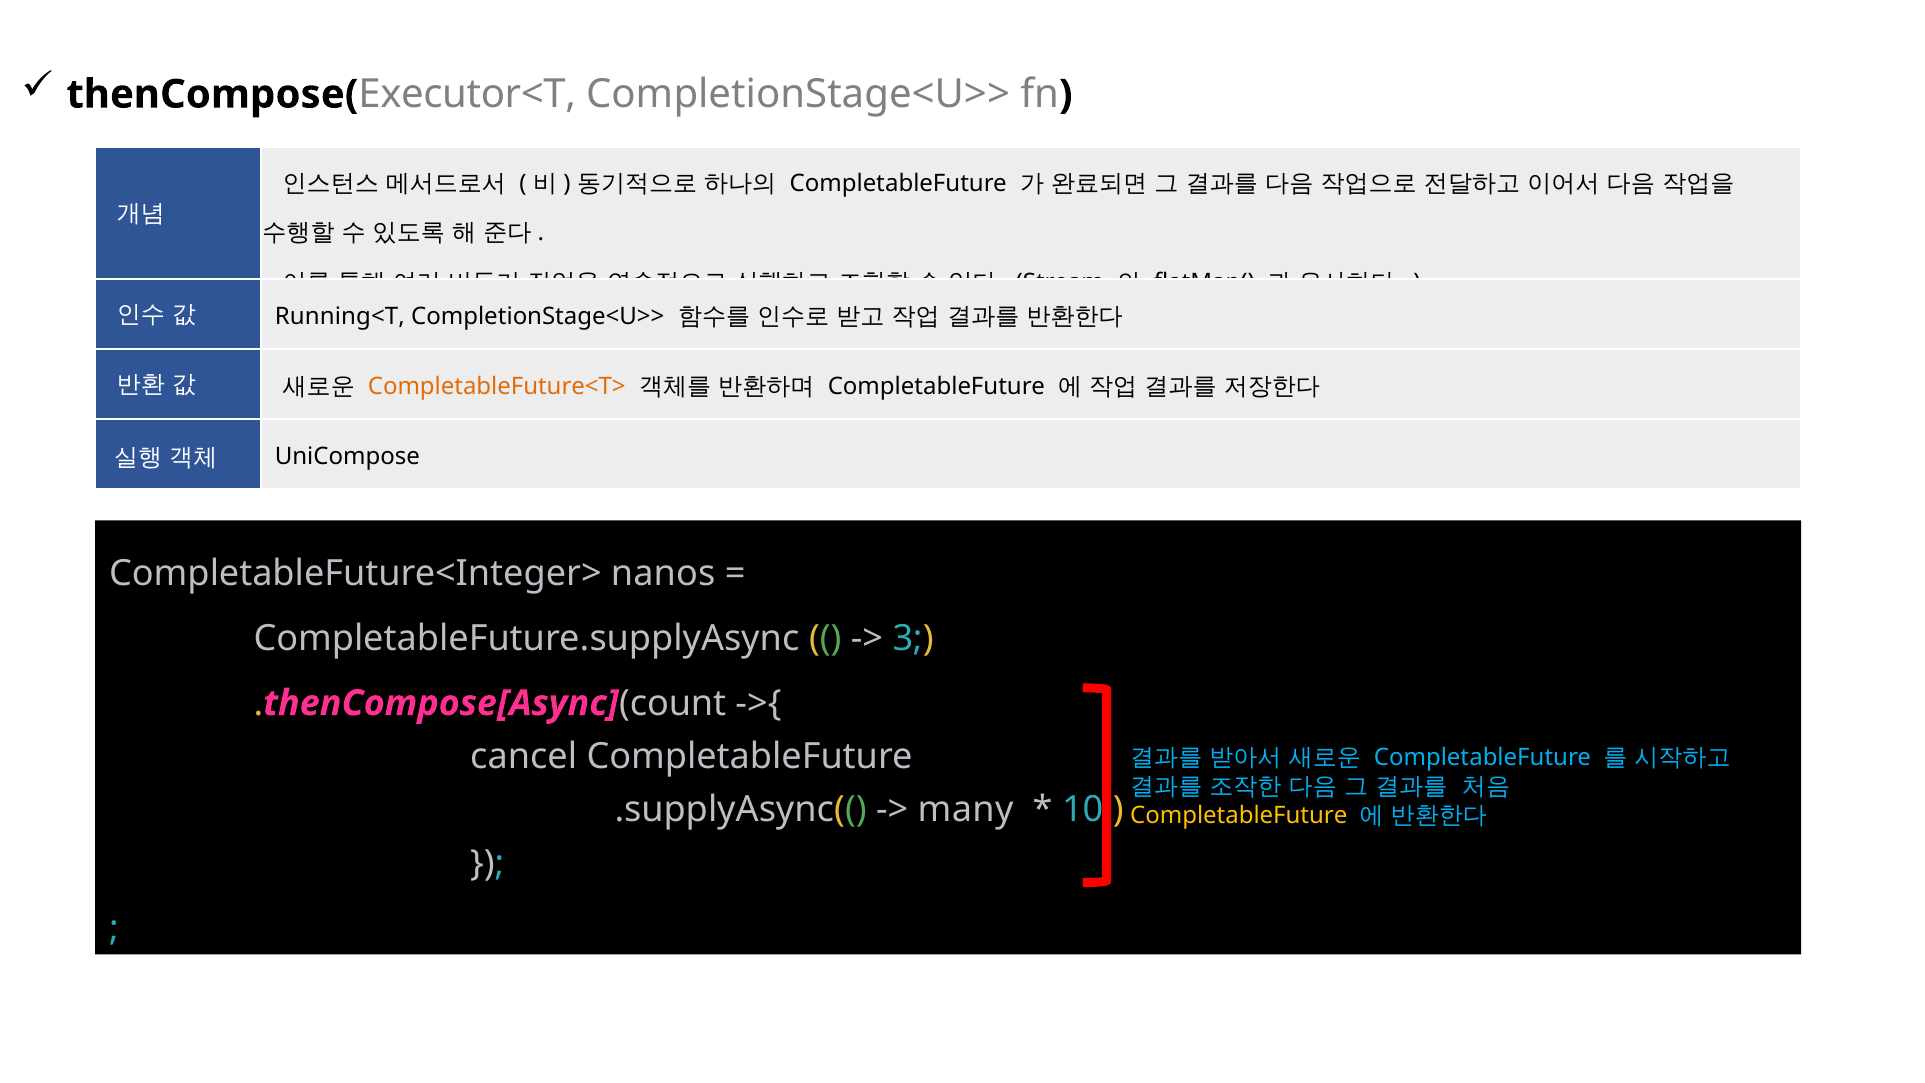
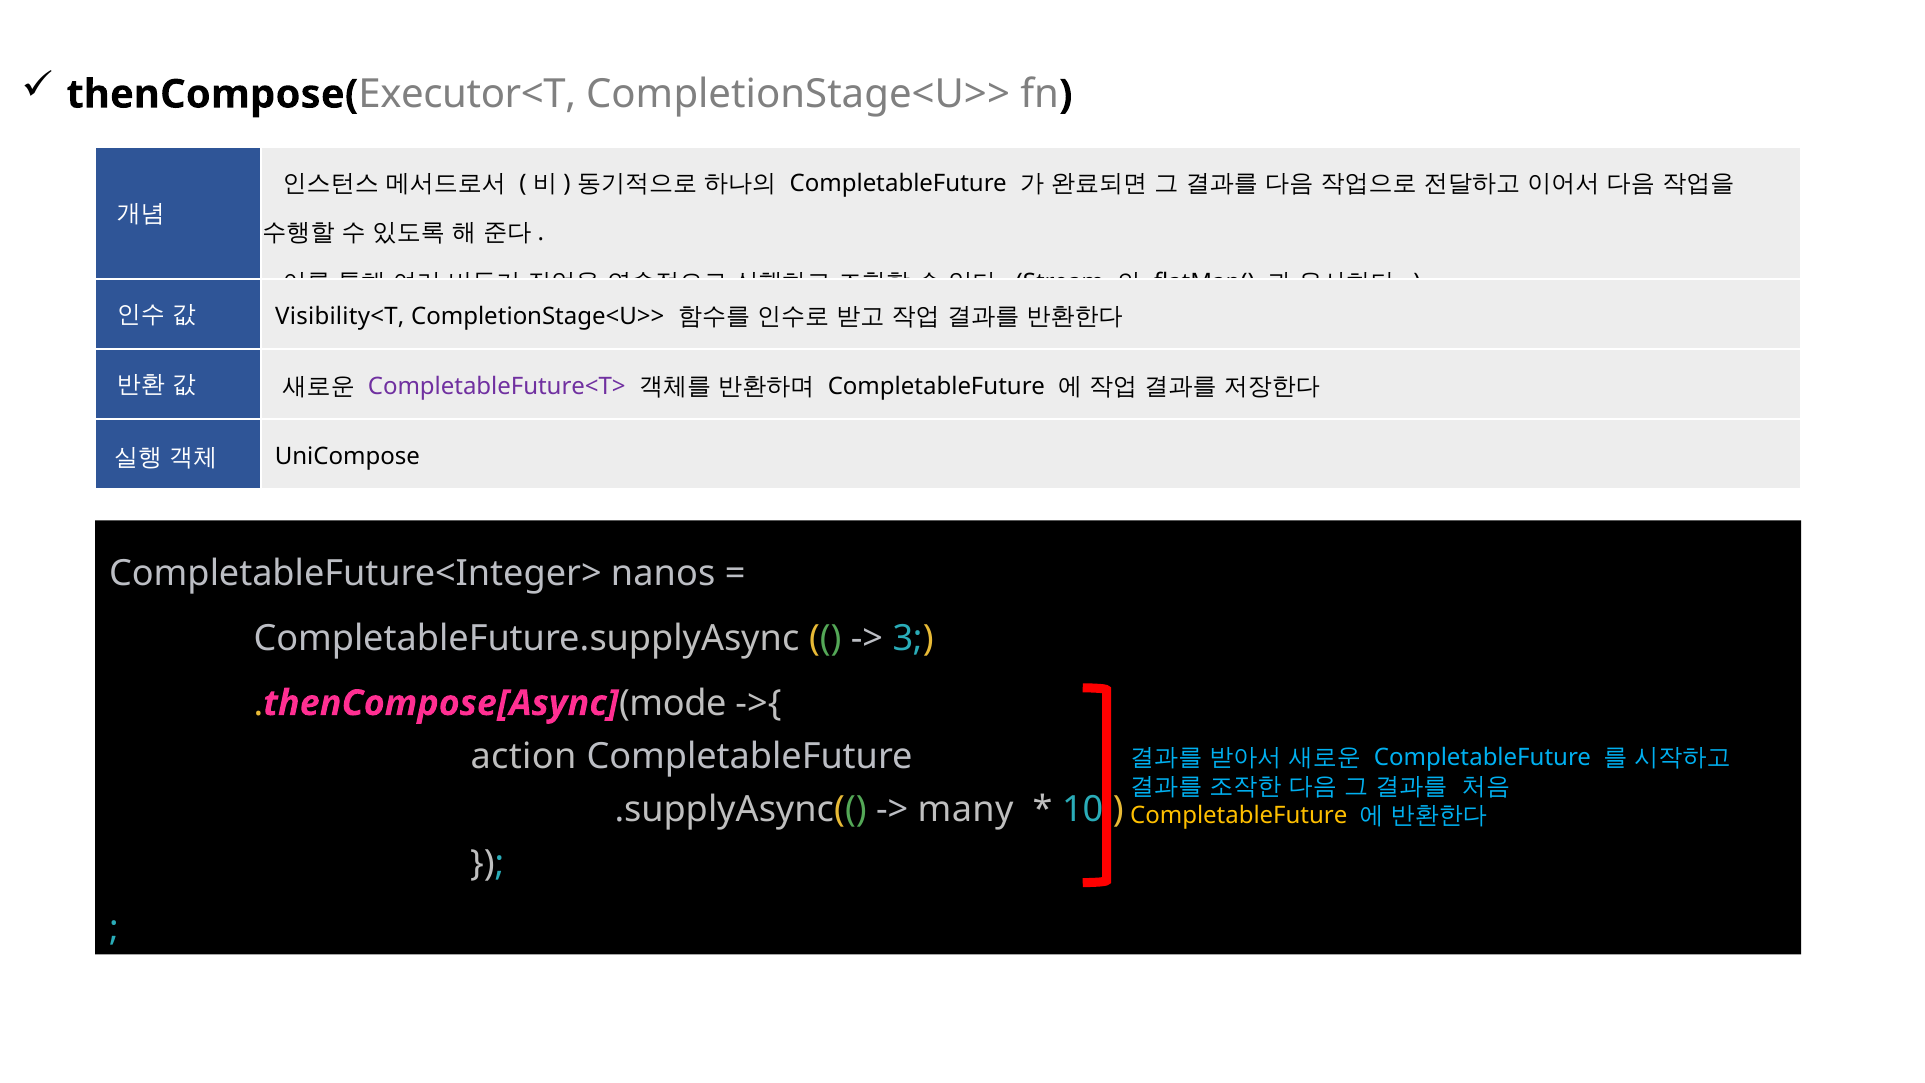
Running<T: Running<T -> Visibility<T (340, 316)
CompletableFuture<T> colour: orange -> purple (497, 386)
count: count -> mode (673, 703)
cancel: cancel -> action (523, 756)
